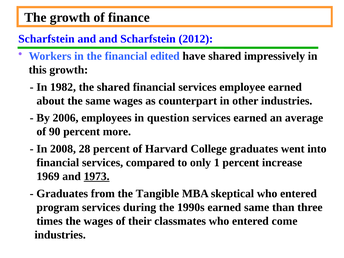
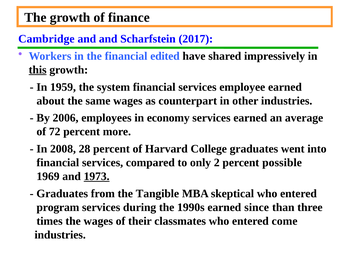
Scharfstein: Scharfstein -> Cambridge (46, 39)
2012: 2012 -> 2017 (196, 39)
this underline: none -> present (38, 70)
1982: 1982 -> 1959 (63, 87)
the shared: shared -> system (113, 87)
question: question -> economy (168, 118)
90: 90 -> 72 (55, 132)
1: 1 -> 2 (217, 163)
increase: increase -> possible (282, 163)
earned same: same -> since (257, 207)
